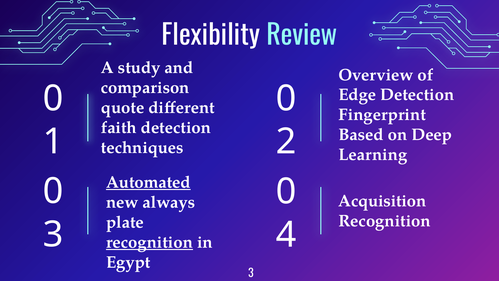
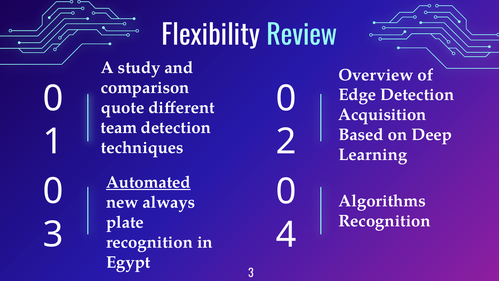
Fingerprint: Fingerprint -> Acquisition (382, 115)
faith: faith -> team (119, 127)
Acquisition: Acquisition -> Algorithms (382, 201)
recognition underline: present -> none (150, 242)
